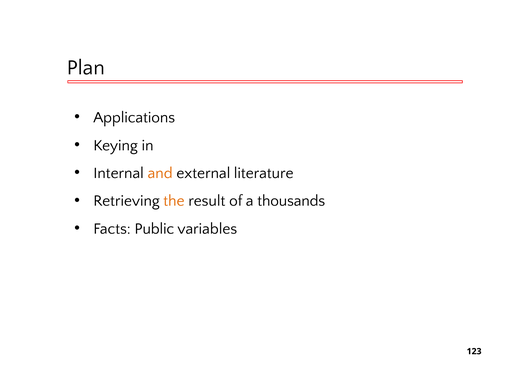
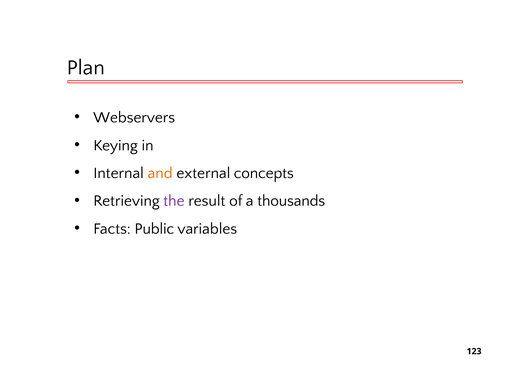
Applications: Applications -> Webservers (134, 117)
literature: literature -> concepts (264, 173)
the colour: orange -> purple (174, 201)
